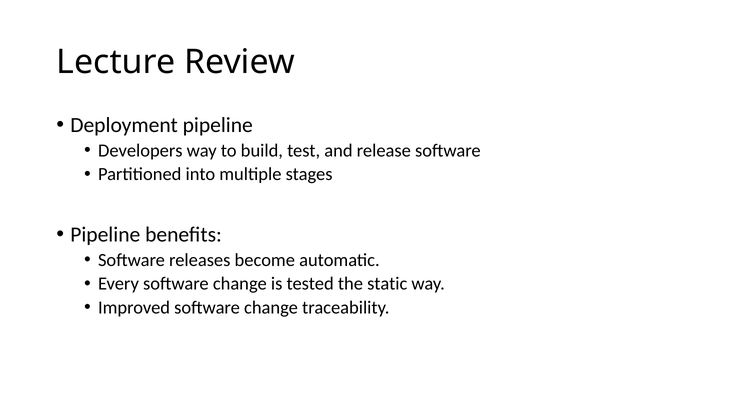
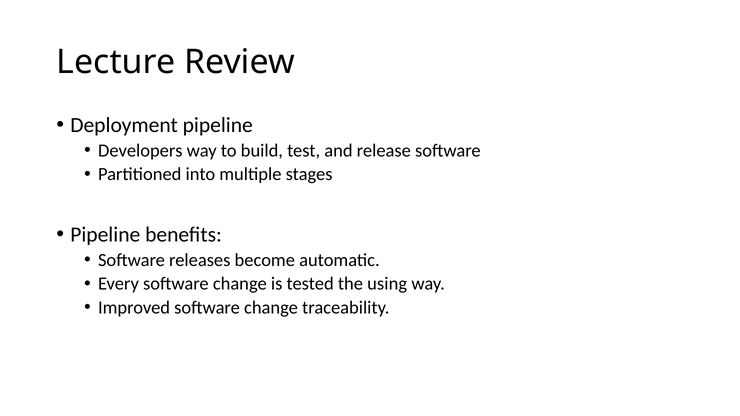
static: static -> using (387, 284)
